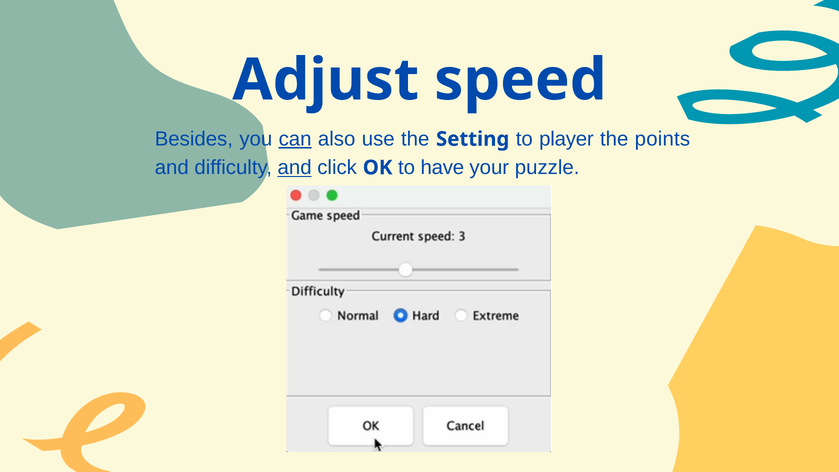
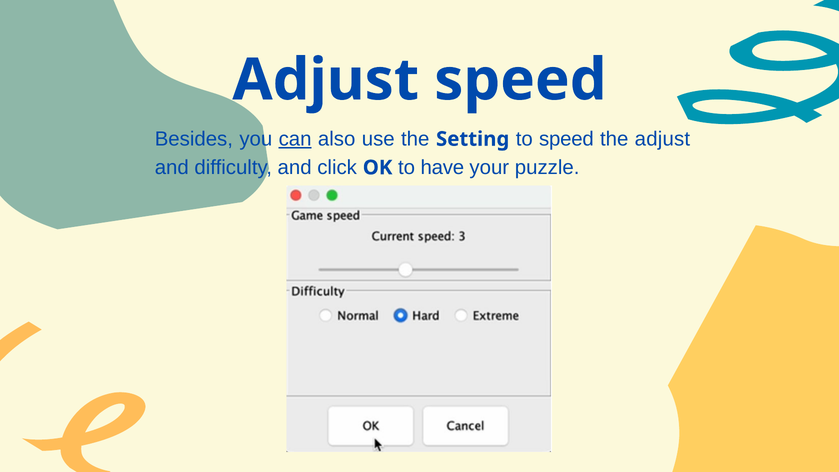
to player: player -> speed (566, 139)
the points: points -> adjust (662, 139)
and underline: present -> none (295, 168)
